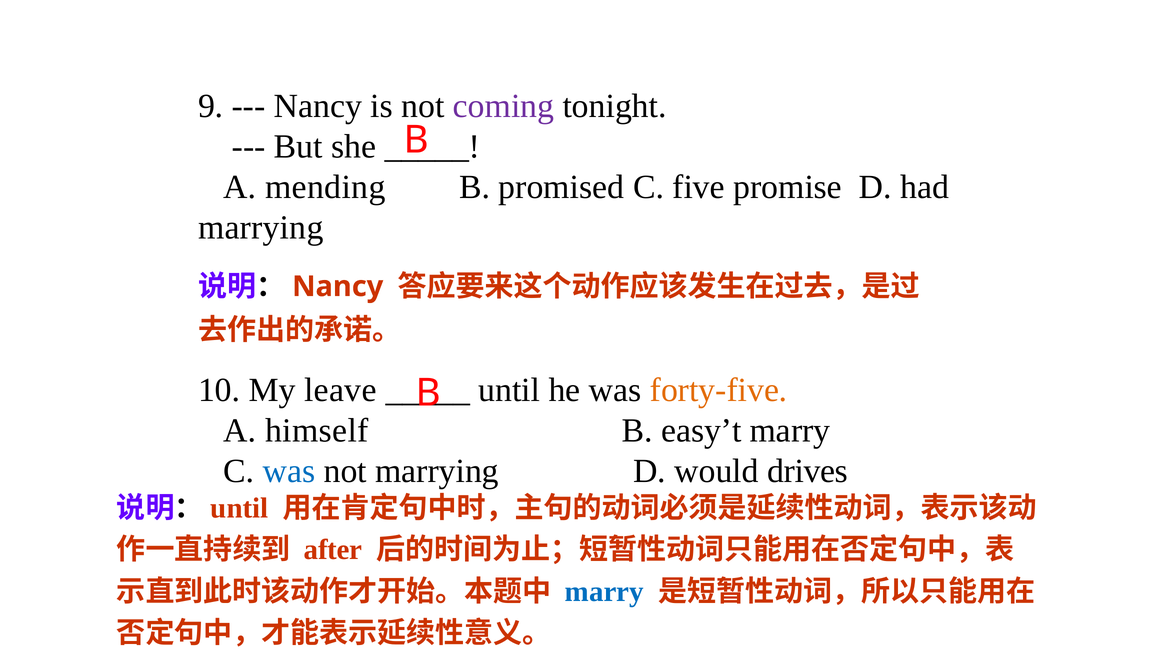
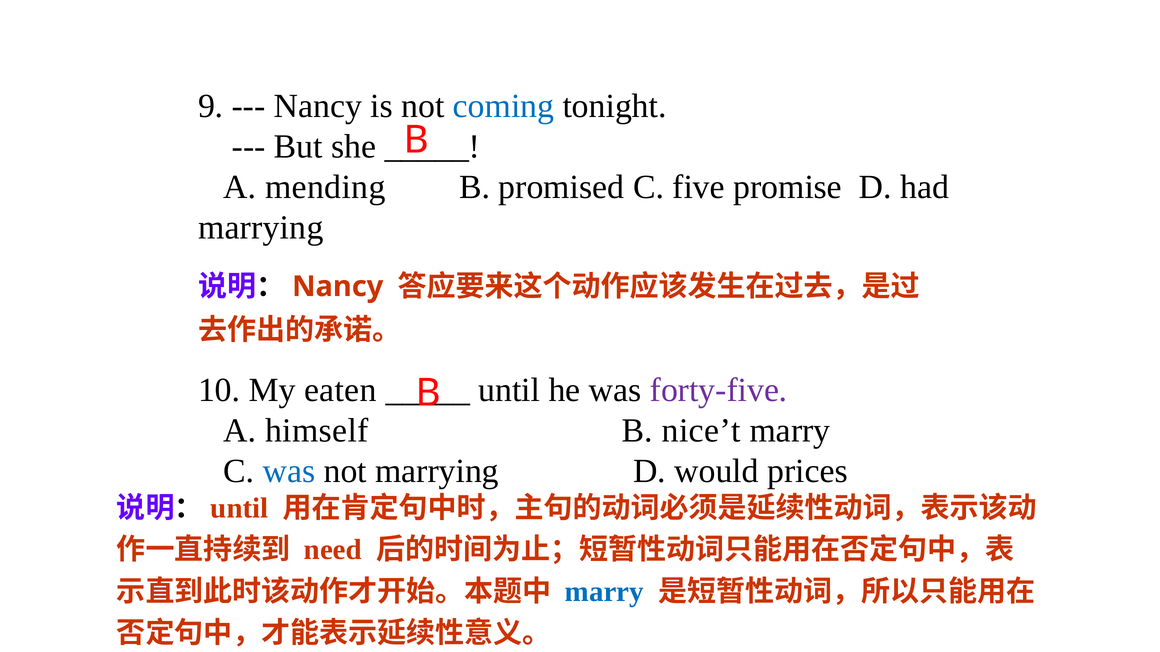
coming colour: purple -> blue (504, 106)
leave: leave -> eaten (340, 390)
forty-five colour: orange -> purple (719, 390)
easy’t: easy’t -> nice’t (701, 431)
drives: drives -> prices (807, 472)
after: after -> need (333, 550)
